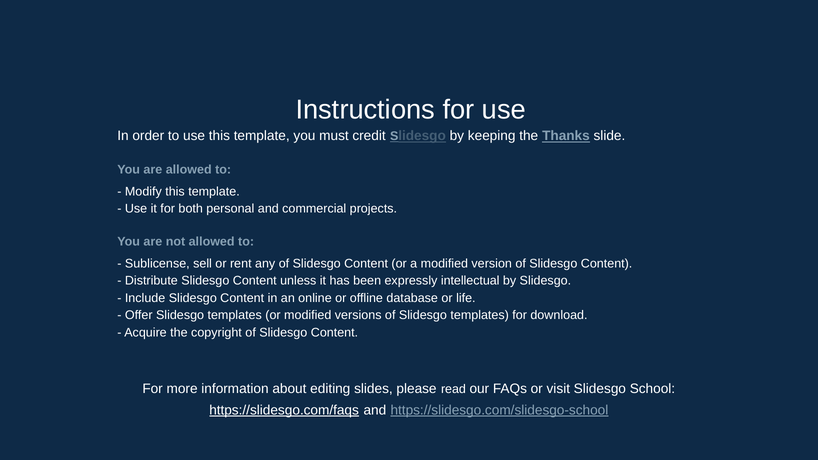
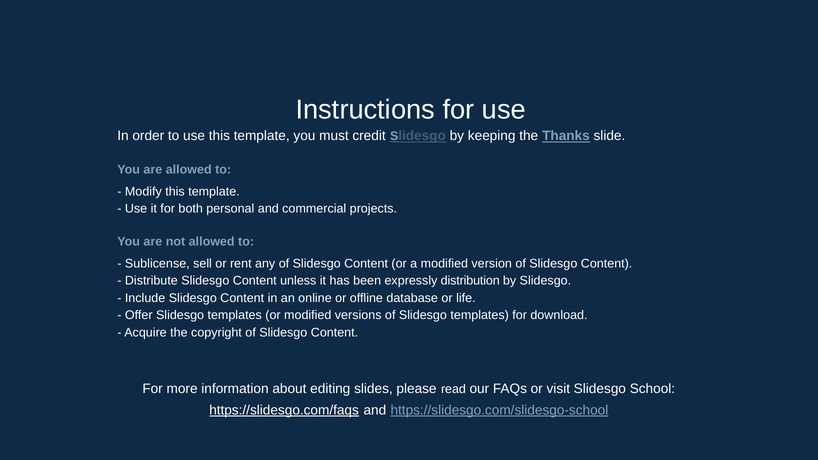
intellectual: intellectual -> distribution (470, 281)
